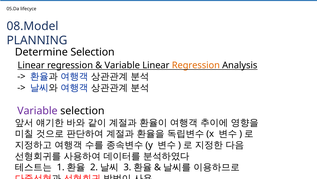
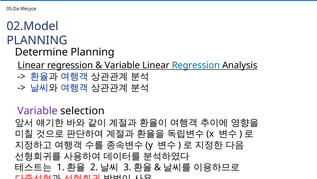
08.Model: 08.Model -> 02.Model (33, 26)
Determine Selection: Selection -> Planning (92, 52)
Regression colour: orange -> blue (196, 65)
